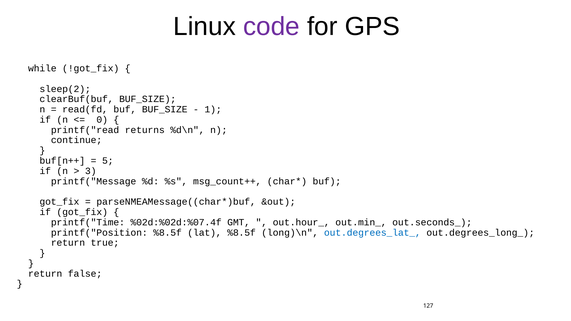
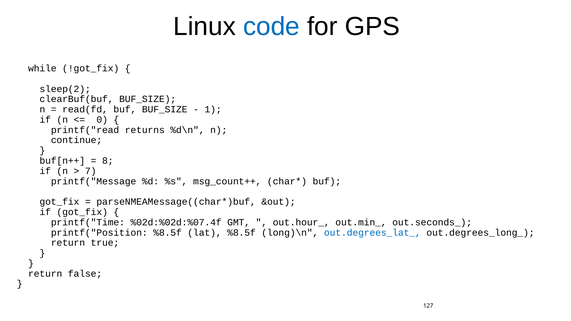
code colour: purple -> blue (271, 27)
5: 5 -> 8 (108, 161)
3: 3 -> 7 (91, 171)
